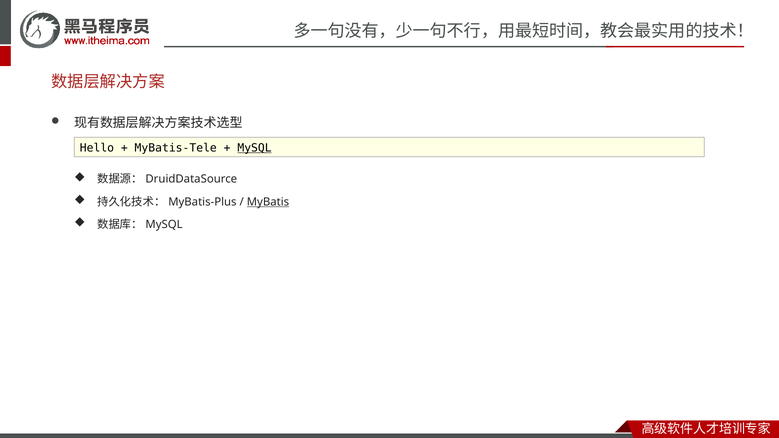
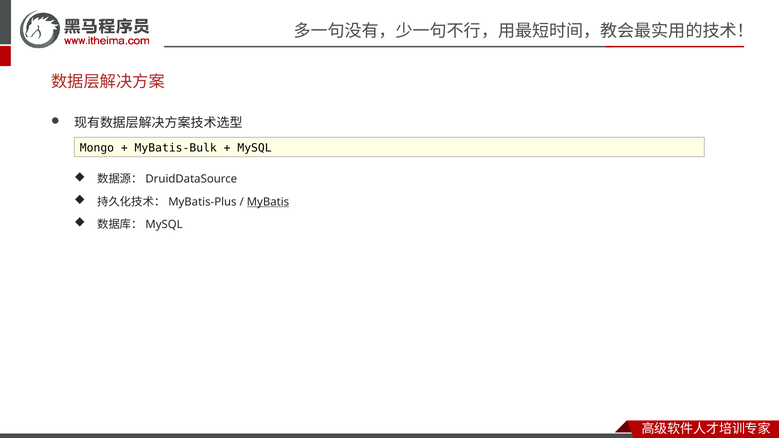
Hello: Hello -> Mongo (97, 148)
MyBatis-Tele: MyBatis-Tele -> MyBatis-Bulk (176, 148)
MySQL underline: present -> none (255, 148)
